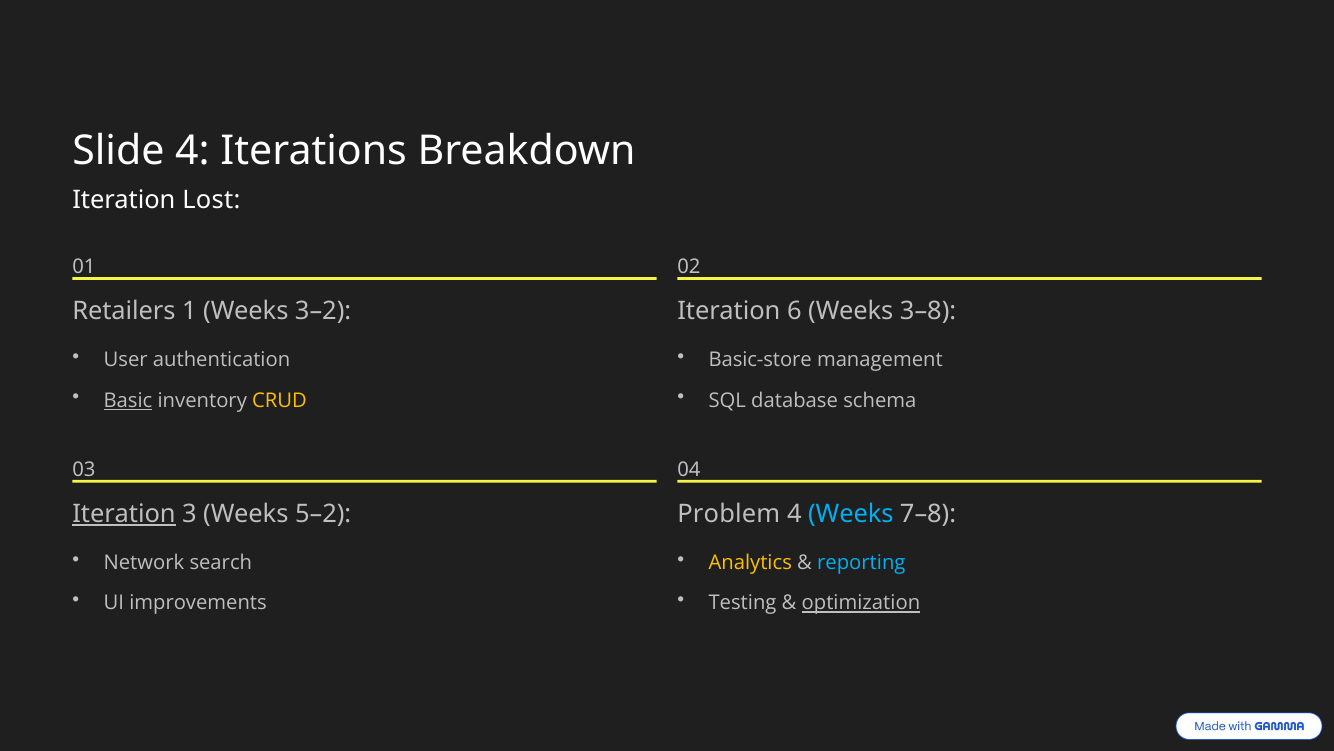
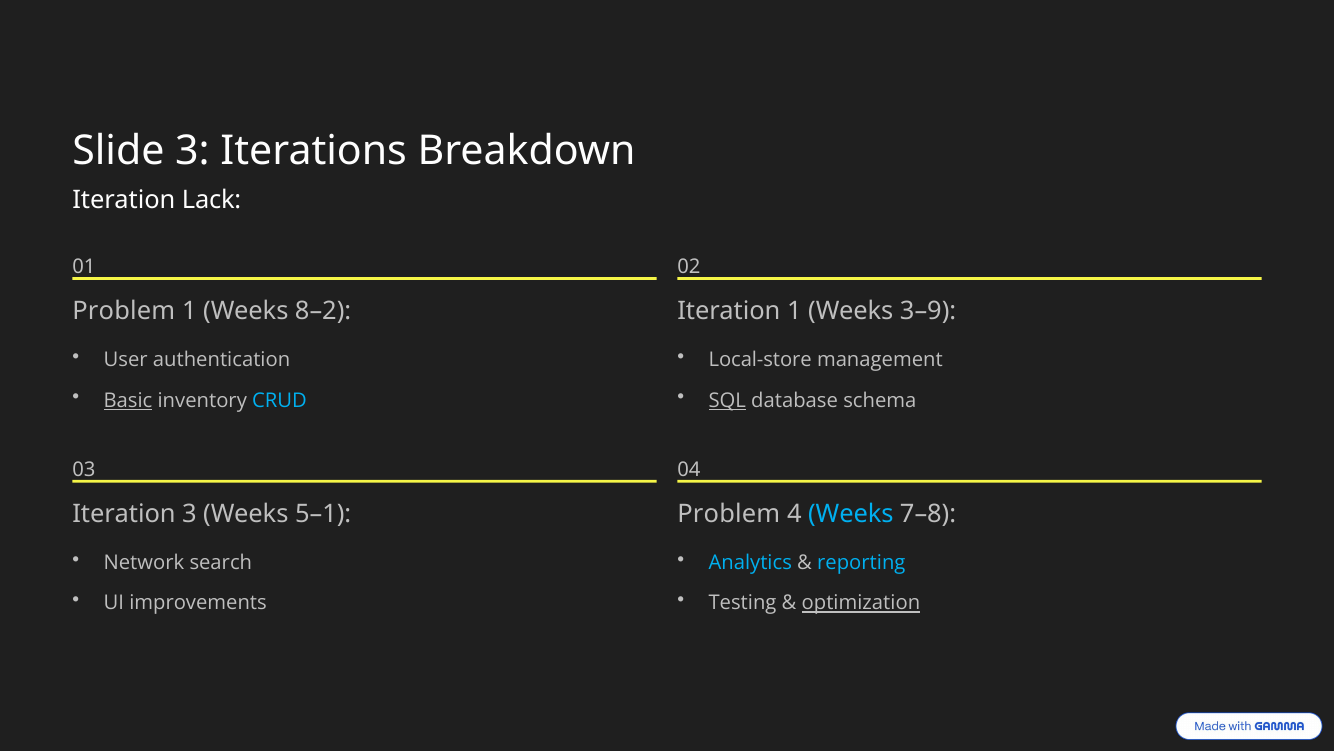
Slide 4: 4 -> 3 (192, 151)
Lost: Lost -> Lack (212, 200)
Retailers: Retailers -> Problem (124, 311)
3–2: 3–2 -> 8–2 (323, 311)
Iteration 6: 6 -> 1 (794, 311)
3–8: 3–8 -> 3–9 (928, 311)
Basic-store: Basic-store -> Local-store (760, 360)
CRUD colour: yellow -> light blue (279, 400)
SQL underline: none -> present (727, 400)
Iteration underline: present -> none (124, 514)
5–2: 5–2 -> 5–1 (323, 514)
Analytics colour: yellow -> light blue (750, 562)
